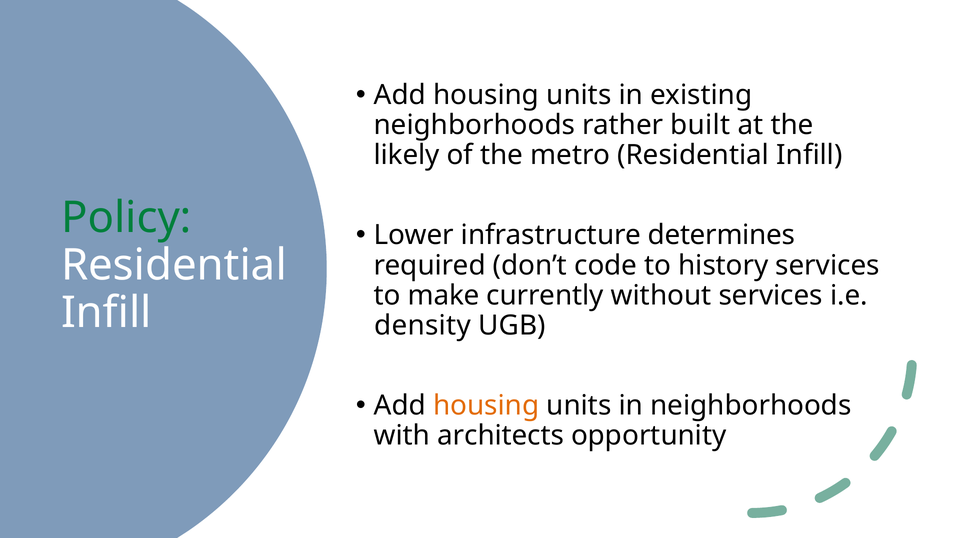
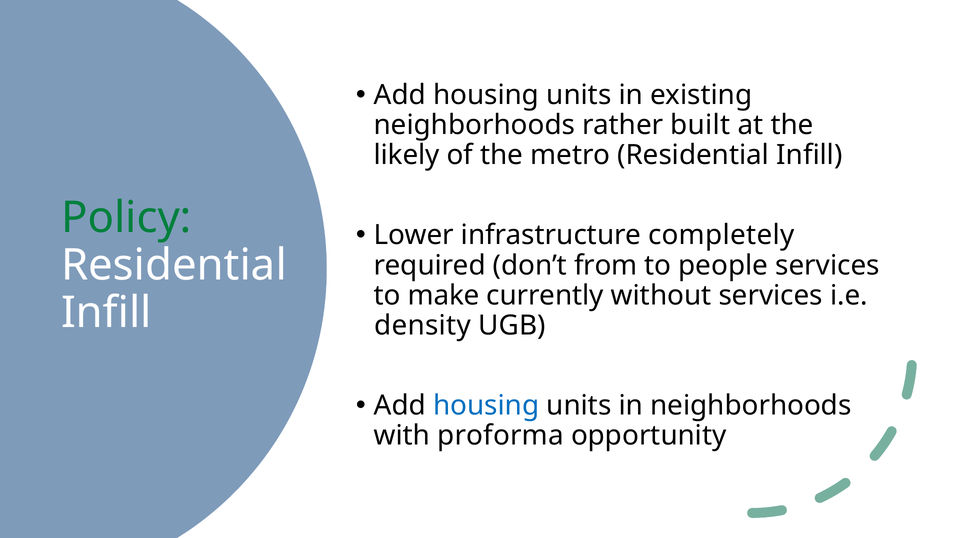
determines: determines -> completely (721, 235)
code: code -> from (606, 265)
history: history -> people (723, 265)
housing colour: orange -> blue (486, 405)
architects: architects -> proforma (501, 435)
